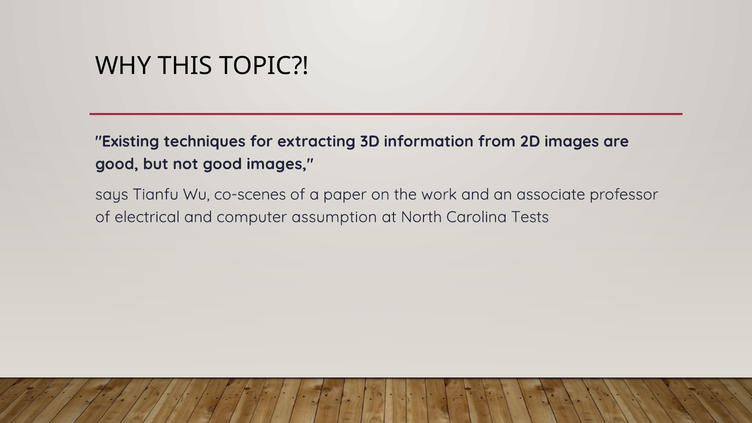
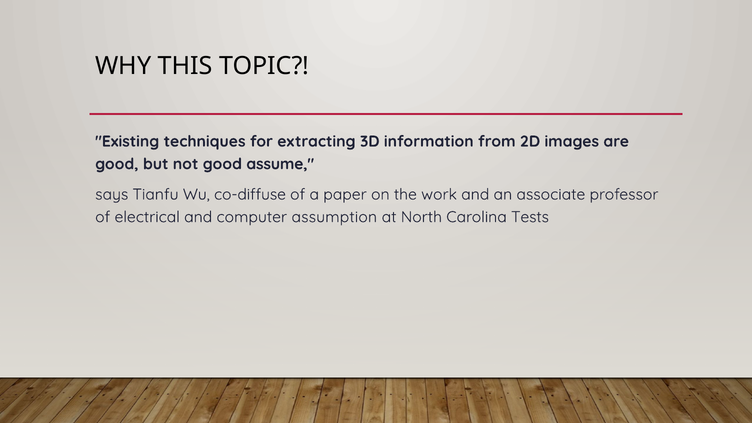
good images: images -> assume (280, 164)
co-scenes: co-scenes -> co-diffuse (250, 194)
